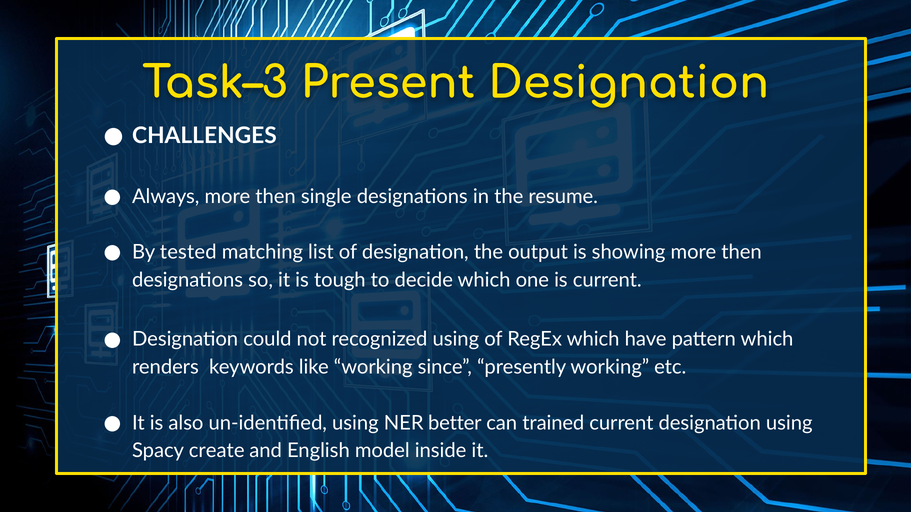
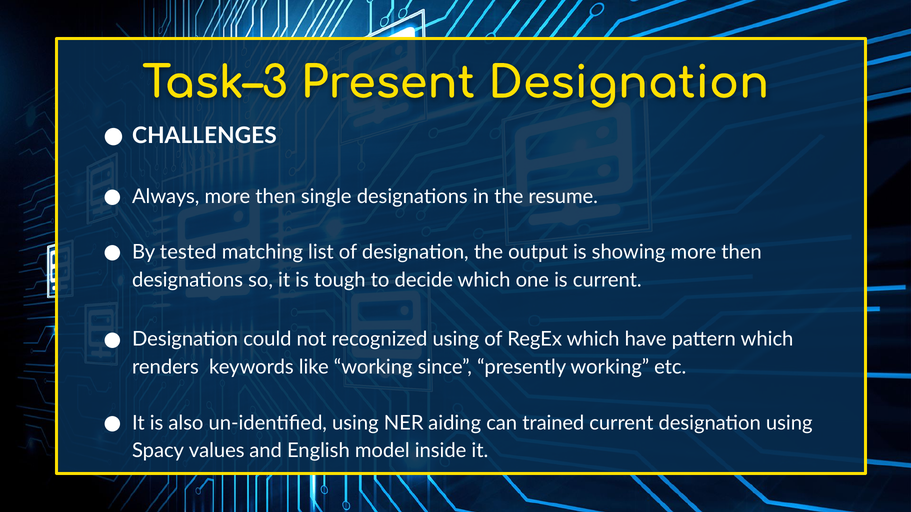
better: better -> aiding (455, 423)
create: create -> values (217, 451)
